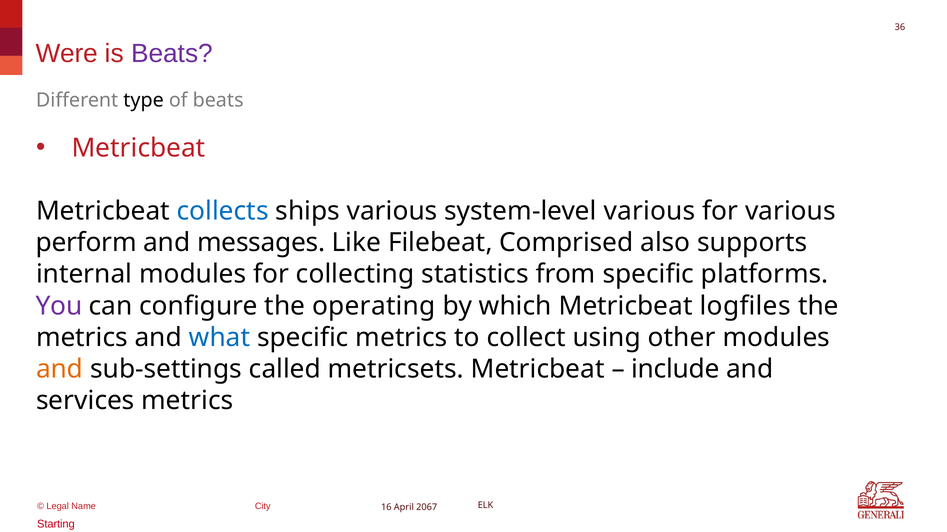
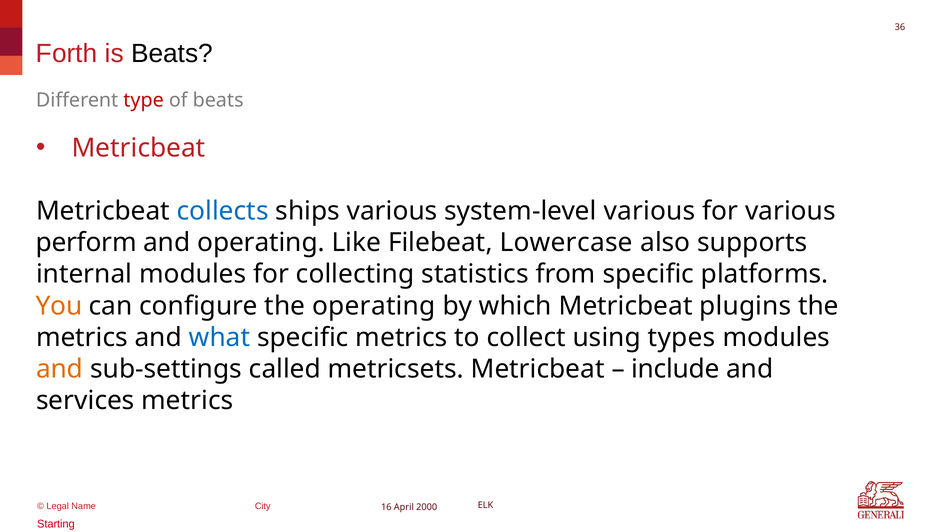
Were: Were -> Forth (67, 54)
Beats colour: purple -> black (172, 54)
type colour: black -> red (144, 100)
and messages: messages -> operating (261, 243)
Comprised: Comprised -> Lowercase (566, 243)
You colour: purple -> orange (59, 306)
logfiles: logfiles -> plugins (745, 306)
other: other -> types (682, 338)
2067: 2067 -> 2000 (427, 508)
